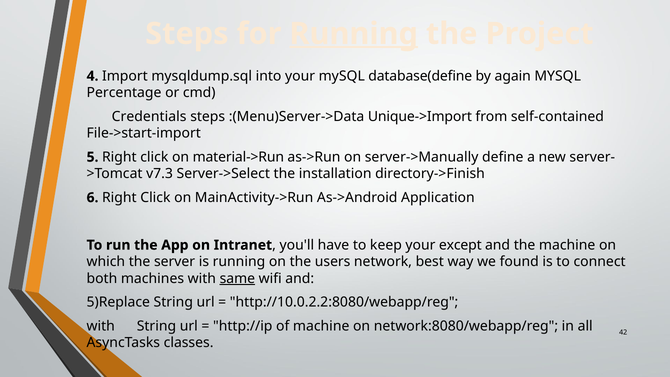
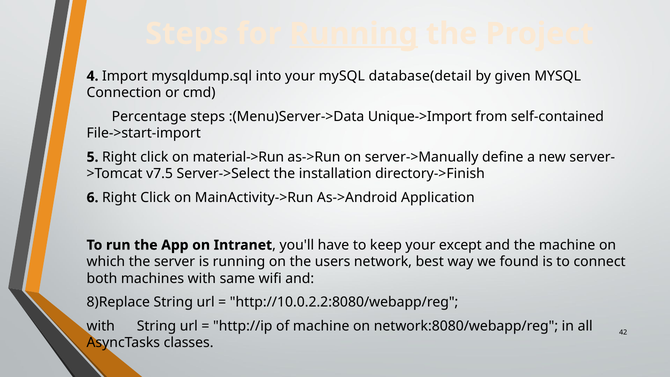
database(define: database(define -> database(detail (420, 76)
again: again -> given (513, 76)
Percentage: Percentage -> Connection (124, 93)
Credentials: Credentials -> Percentage (149, 117)
v7.3: v7.3 -> v7.5 (160, 174)
same underline: present -> none (237, 279)
5)Replace: 5)Replace -> 8)Replace (118, 302)
